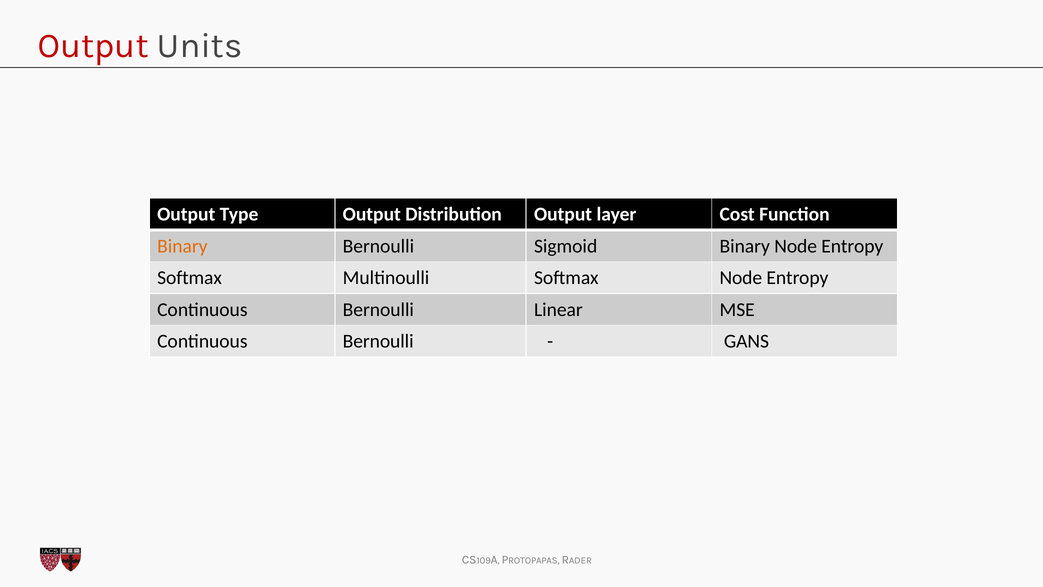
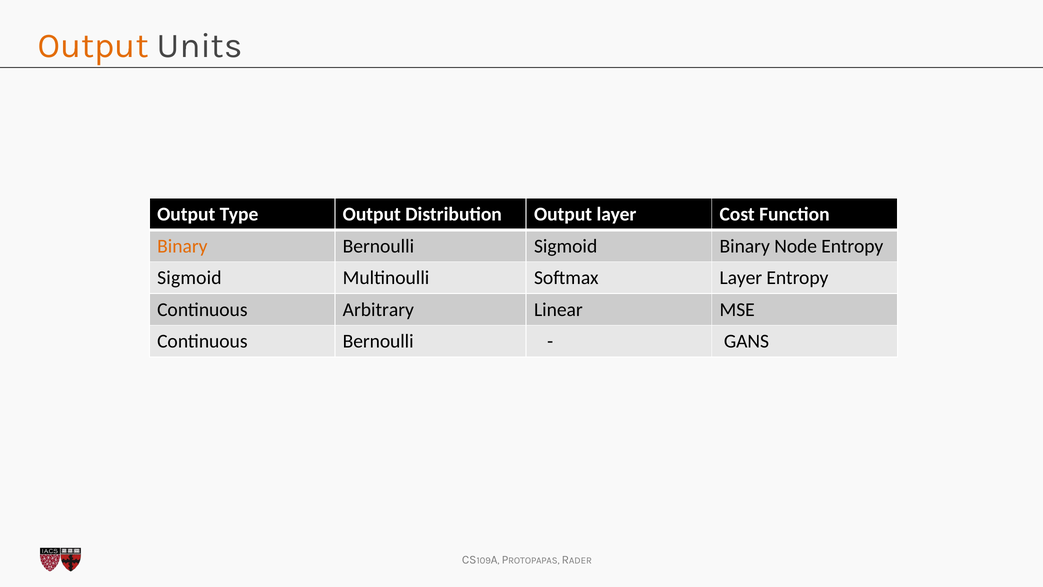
Output colour: red -> orange (93, 46)
Softmax: Softmax -> Sigmoid (189, 278)
Softmax Node: Node -> Layer (741, 278)
Bernoulli: Bernoulli -> Arbitrary (378, 309)
